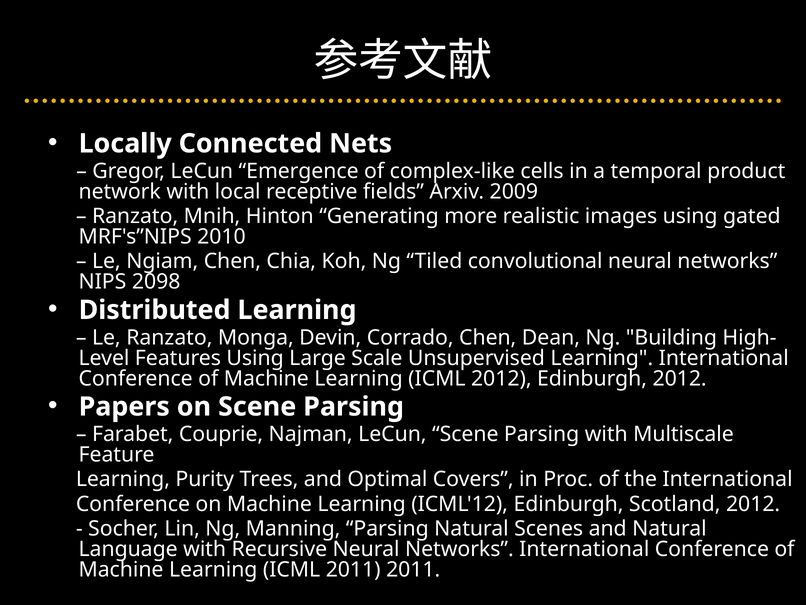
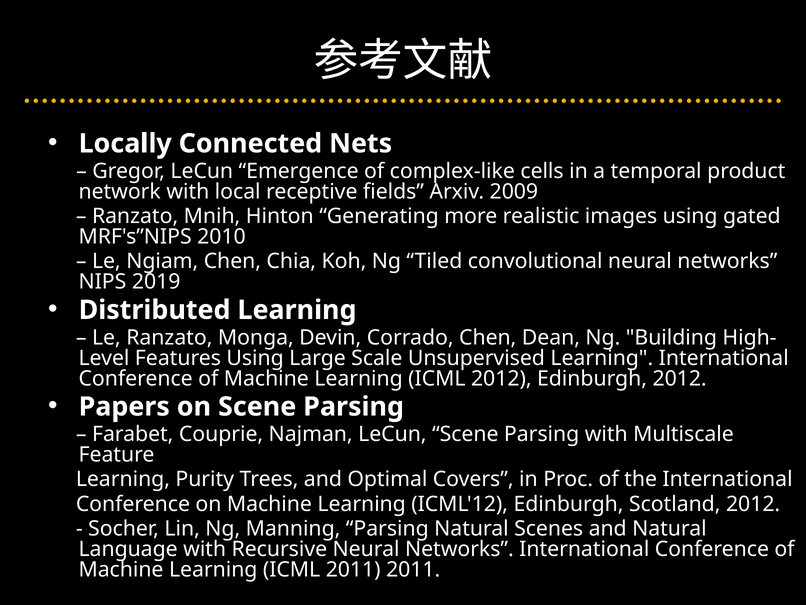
2098: 2098 -> 2019 (156, 282)
